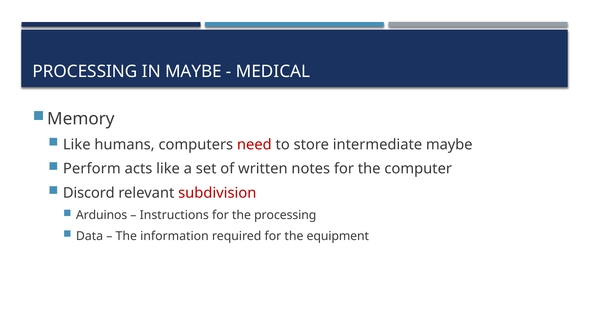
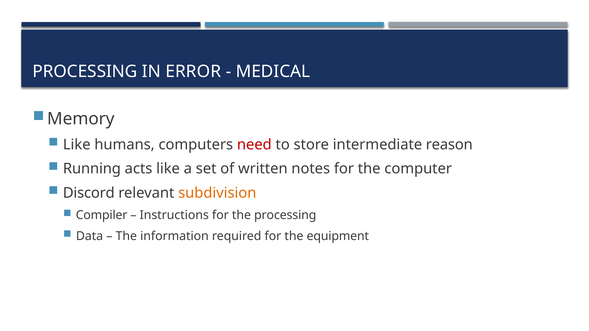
IN MAYBE: MAYBE -> ERROR (193, 72)
intermediate maybe: maybe -> reason (449, 145)
Perform: Perform -> Running (92, 169)
subdivision colour: red -> orange (217, 193)
Arduinos: Arduinos -> Compiler (102, 215)
